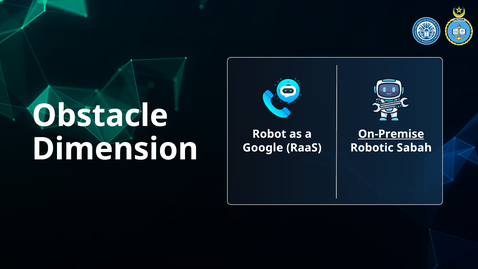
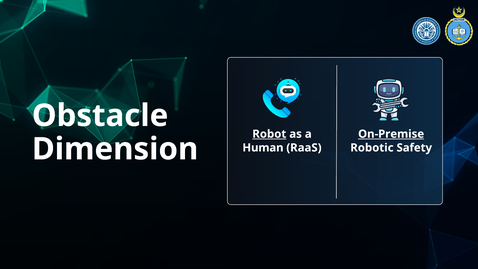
Robot underline: none -> present (269, 134)
Google: Google -> Human (263, 148)
Sabah: Sabah -> Safety (414, 148)
